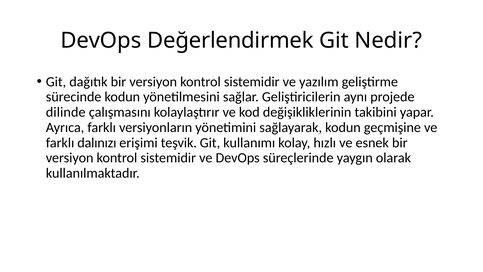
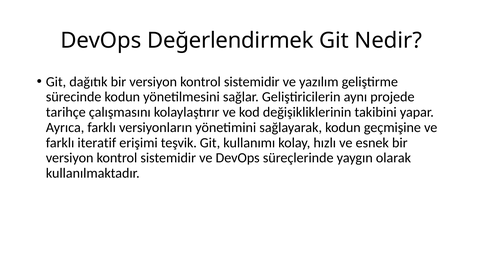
dilinde: dilinde -> tarihçe (66, 112)
dalınızı: dalınızı -> iteratif (97, 143)
